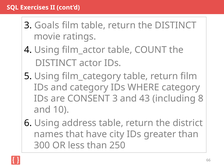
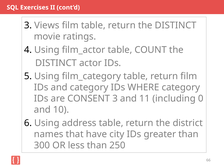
Goals: Goals -> Views (47, 25)
43: 43 -> 11 (145, 99)
8: 8 -> 0 (201, 99)
